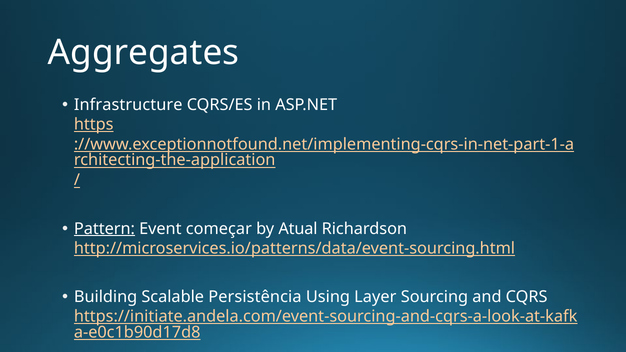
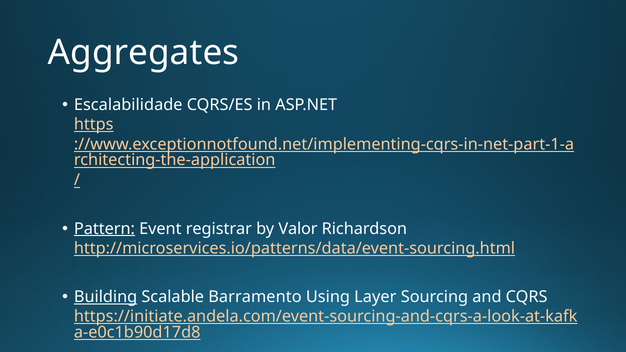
Infrastructure: Infrastructure -> Escalabilidade (128, 105)
começar: começar -> registrar (219, 229)
Atual: Atual -> Valor (298, 229)
Building underline: none -> present (106, 297)
Persistência: Persistência -> Barramento (255, 297)
